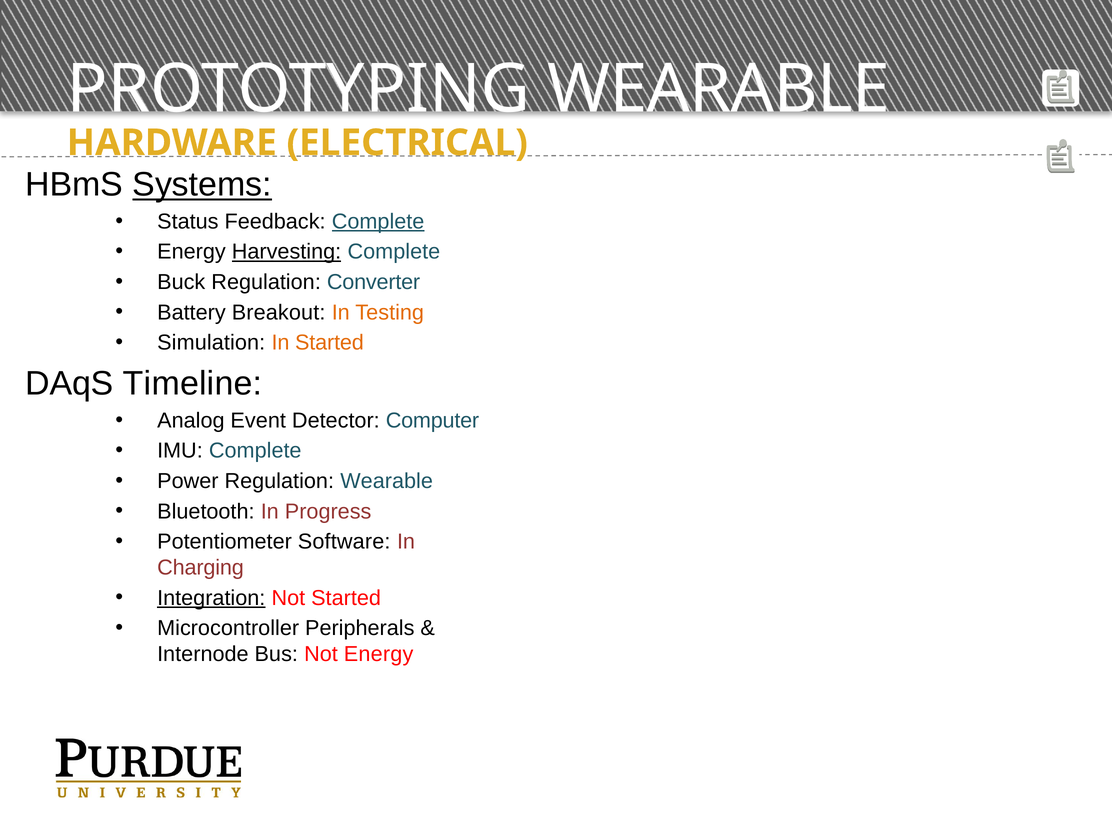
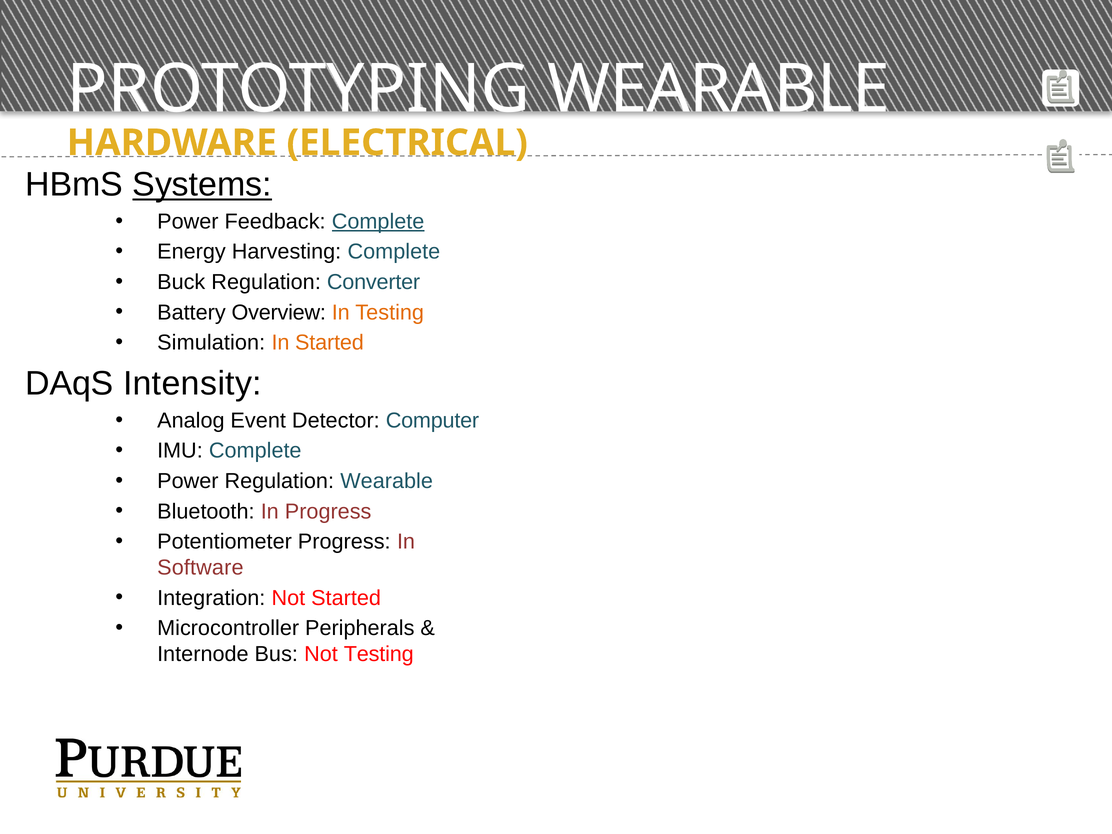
Status: Status -> Power (188, 222)
Harvesting underline: present -> none (286, 252)
Breakout: Breakout -> Overview (279, 312)
Timeline: Timeline -> Intensity (192, 384)
Potentiometer Software: Software -> Progress (344, 542)
Charging: Charging -> Software (200, 568)
Integration underline: present -> none (211, 598)
Not Energy: Energy -> Testing (379, 654)
